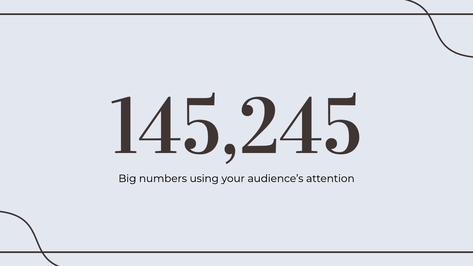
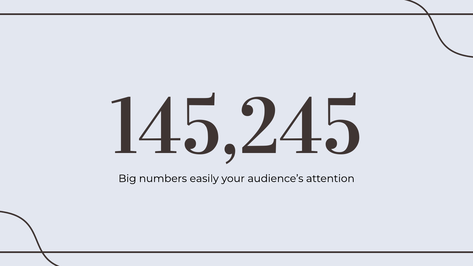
using: using -> easily (204, 179)
